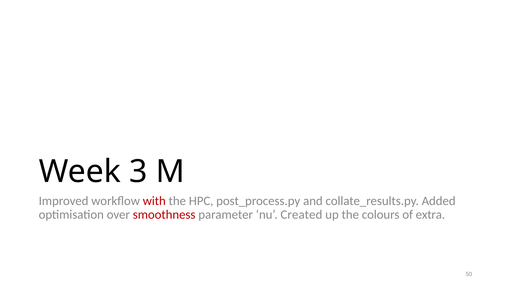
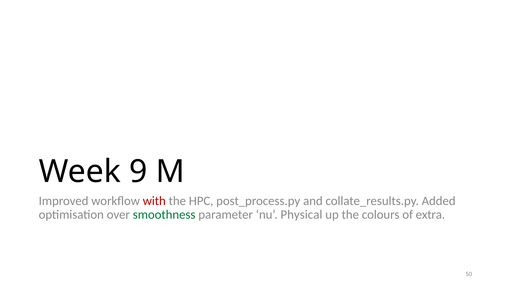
3: 3 -> 9 (138, 172)
smoothness colour: red -> green (164, 215)
Created: Created -> Physical (301, 215)
